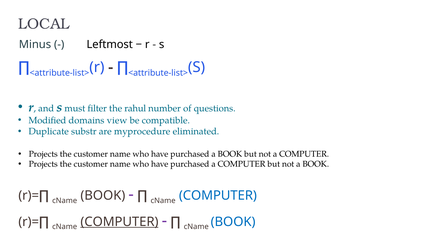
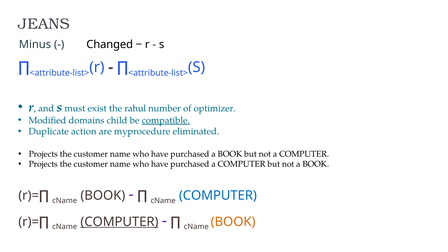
LOCAL: LOCAL -> JEANS (44, 24)
Leftmost: Leftmost -> Changed (110, 45)
filter: filter -> exist (97, 108)
questions: questions -> optimizer (215, 108)
view: view -> child (117, 120)
compatible underline: none -> present (166, 120)
substr: substr -> action (84, 132)
BOOK colour: blue -> orange (233, 222)
